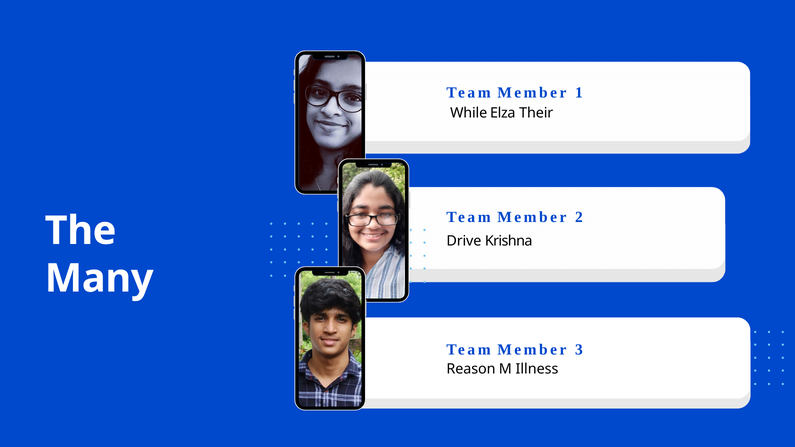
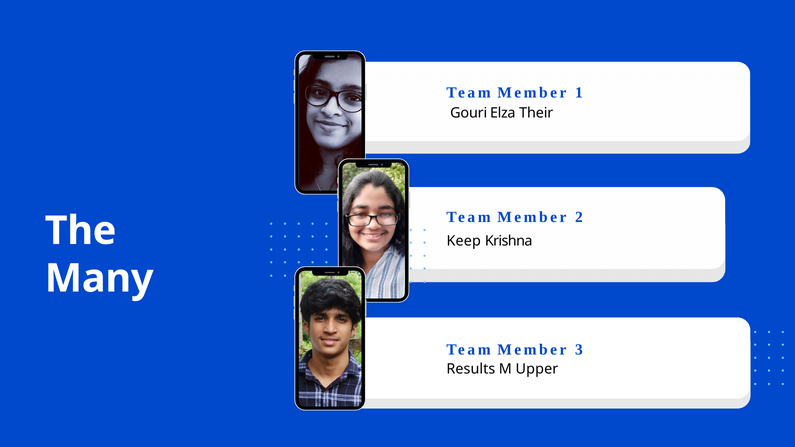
While: While -> Gouri (469, 113)
Drive: Drive -> Keep (464, 241)
Reason: Reason -> Results (471, 369)
Illness: Illness -> Upper (537, 369)
